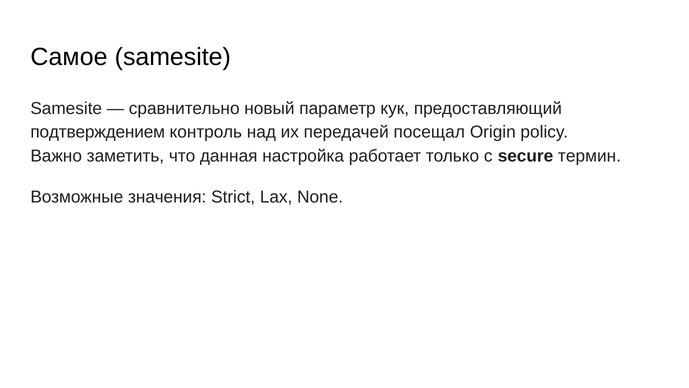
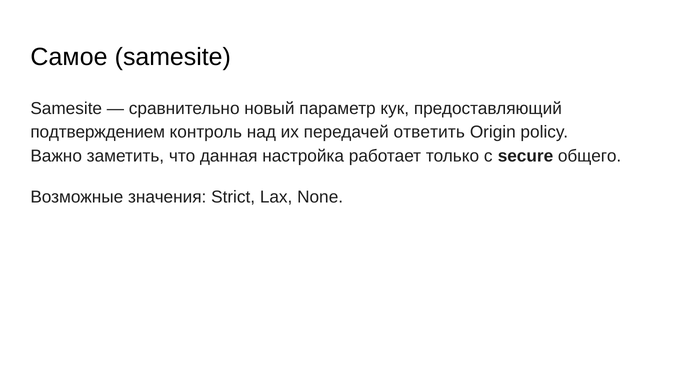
посещал: посещал -> ответить (429, 132)
термин: термин -> общего (590, 156)
